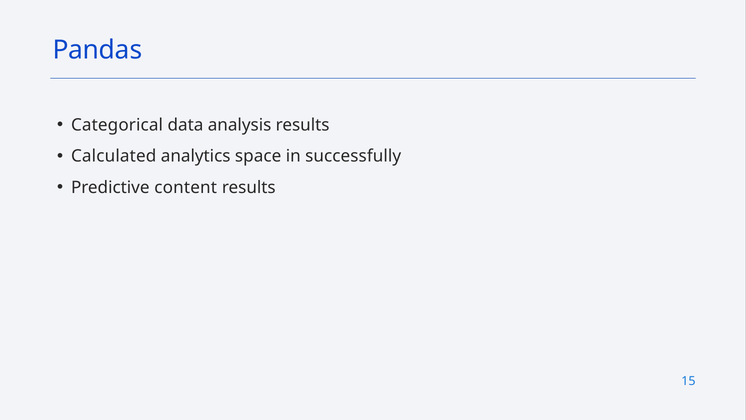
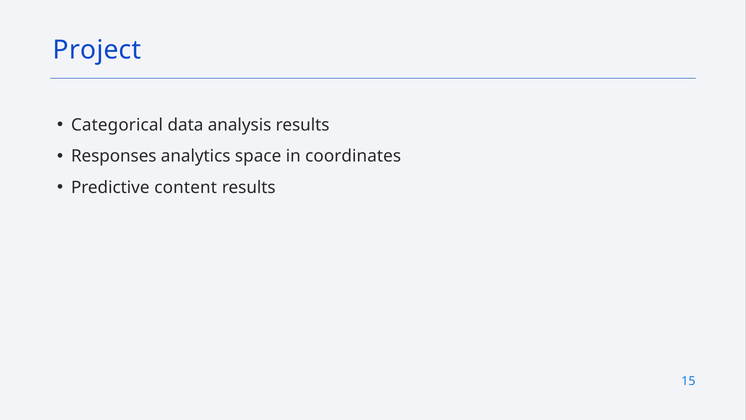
Pandas: Pandas -> Project (97, 50)
Calculated: Calculated -> Responses (114, 156)
successfully: successfully -> coordinates (353, 156)
